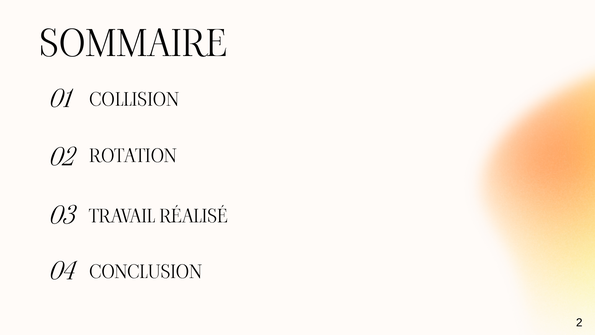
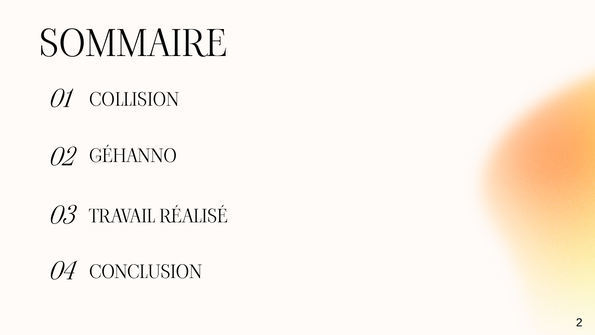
ROTATION: ROTATION -> GÉHANNO (133, 156)
